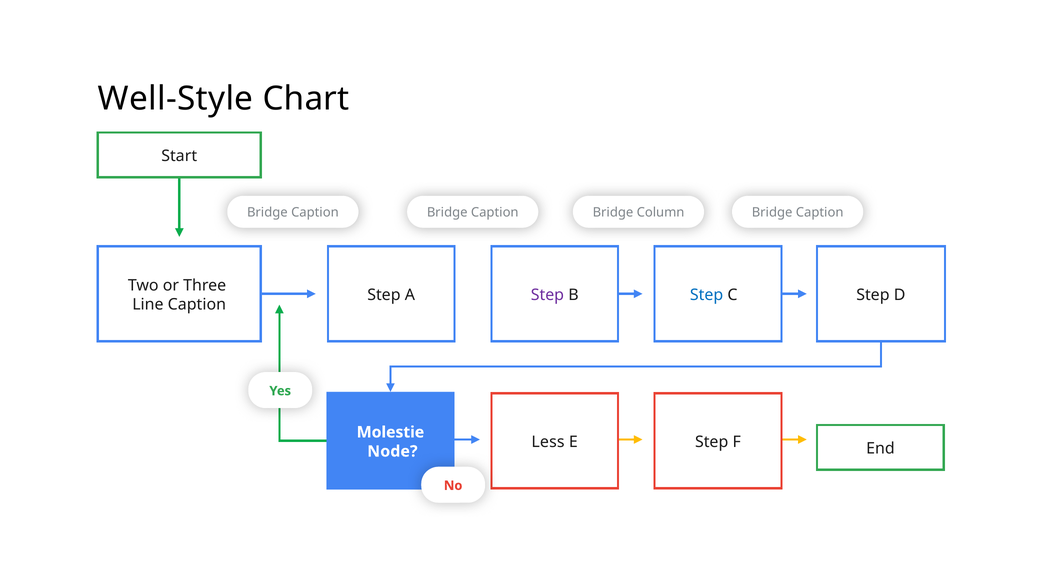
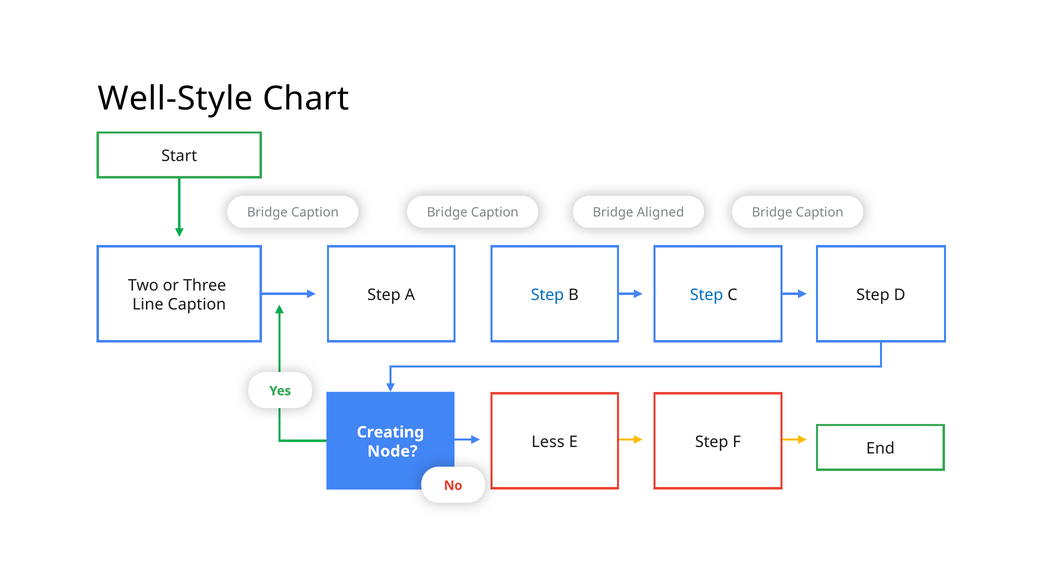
Column: Column -> Aligned (660, 213)
Step colour: purple -> blue (547, 295)
Molestie: Molestie -> Creating (390, 432)
